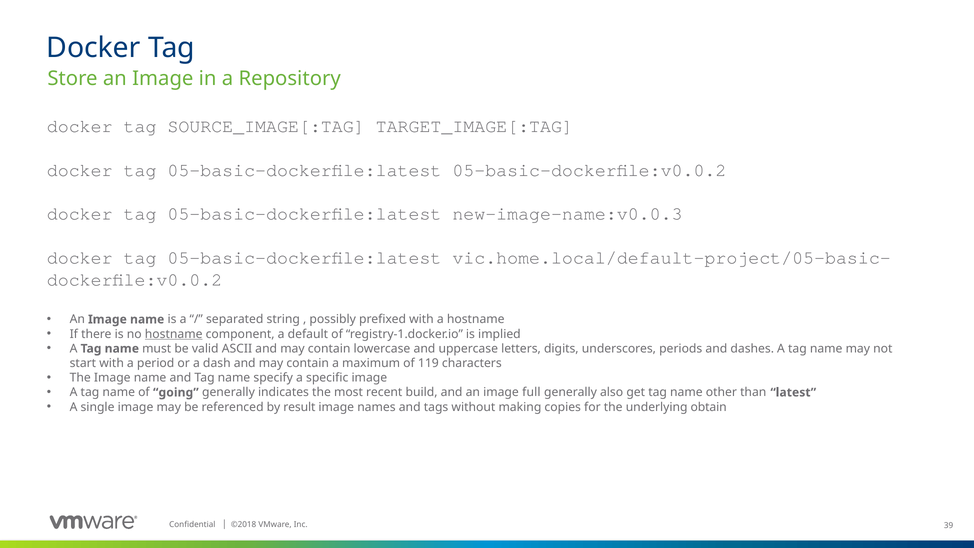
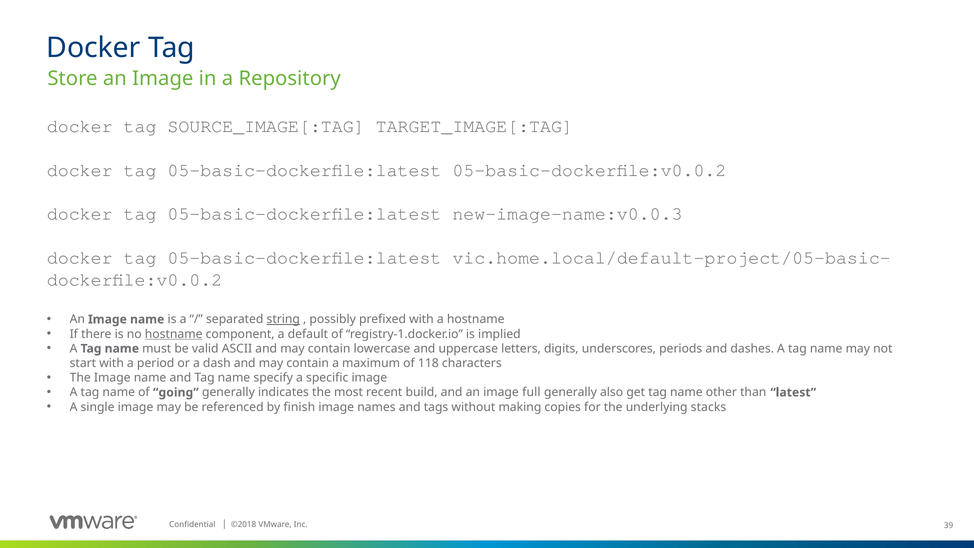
string underline: none -> present (283, 319)
119: 119 -> 118 (428, 363)
result: result -> finish (299, 407)
obtain: obtain -> stacks (709, 407)
